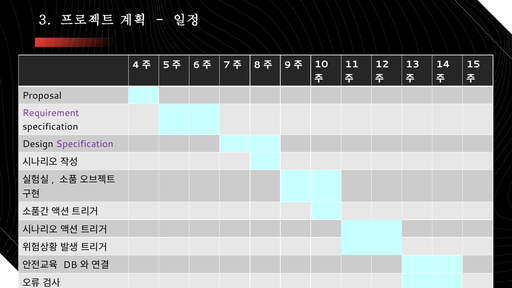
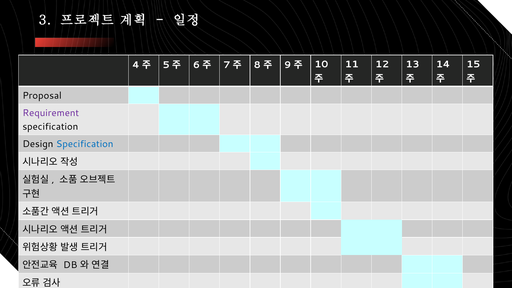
Specification colour: purple -> blue (85, 144)
